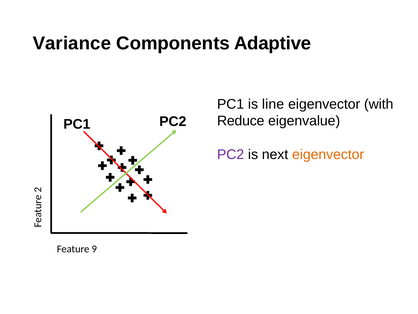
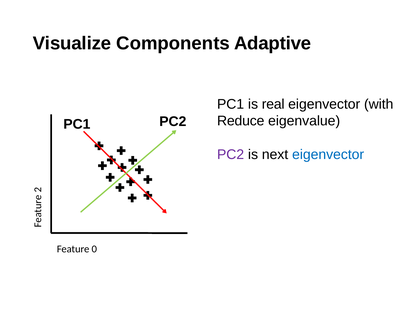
Variance: Variance -> Visualize (72, 43)
line: line -> real (273, 104)
eigenvector colour: orange -> blue (328, 154)
9: 9 -> 0 (94, 249)
